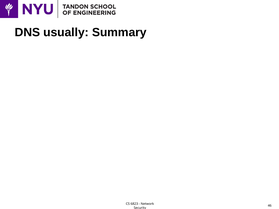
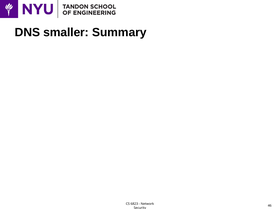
usually: usually -> smaller (66, 32)
